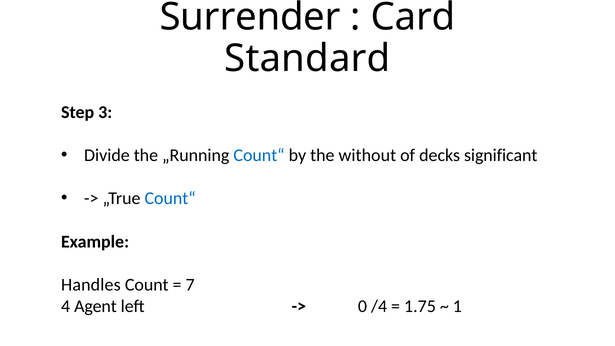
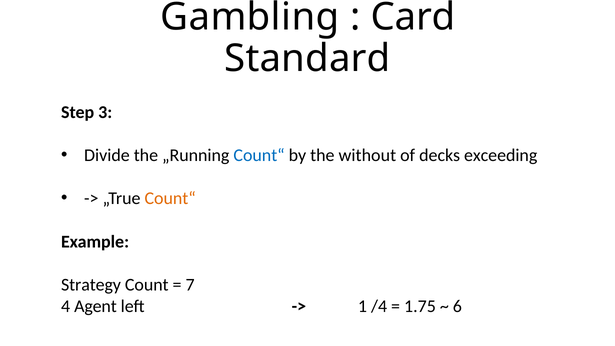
Surrender: Surrender -> Gambling (250, 17)
significant: significant -> exceeding (501, 155)
Count“ colour: blue -> orange (170, 199)
Handles: Handles -> Strategy (91, 285)
0: 0 -> 1 (363, 306)
1: 1 -> 6 (457, 306)
